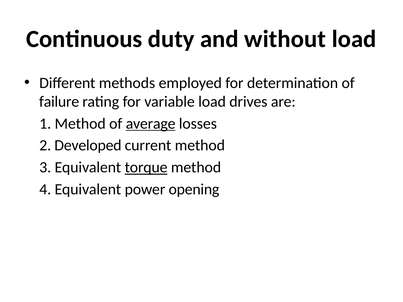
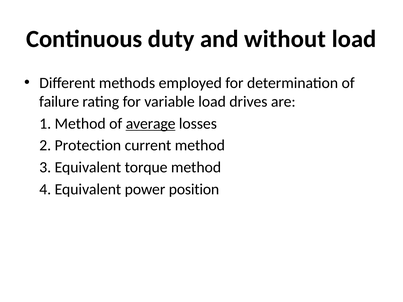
Developed: Developed -> Protection (88, 146)
torque underline: present -> none (146, 168)
opening: opening -> position (194, 189)
